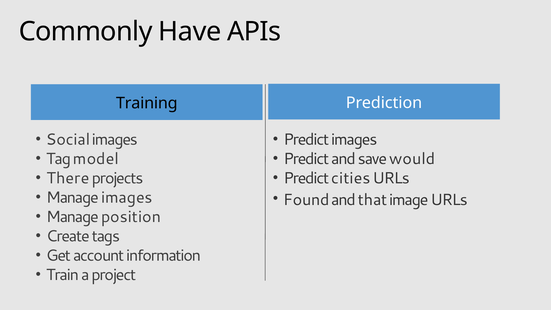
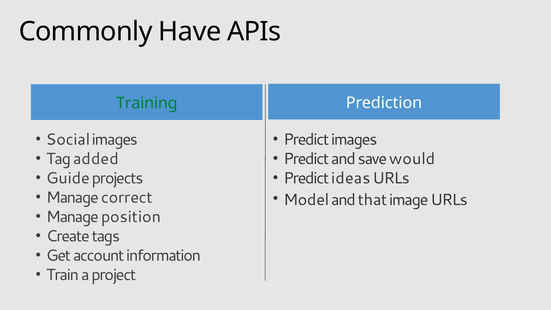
Training colour: black -> green (147, 103)
model: model -> added (96, 159)
There: There -> Guide (68, 178)
cities: cities -> ideas (351, 178)
Manage images: images -> correct (127, 198)
Found: Found -> Model (306, 200)
